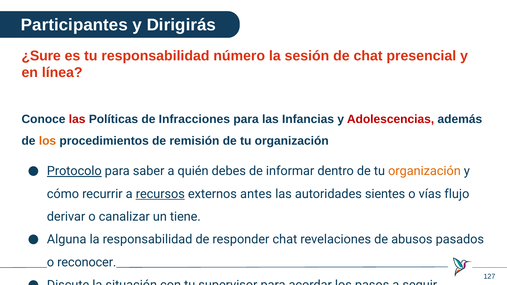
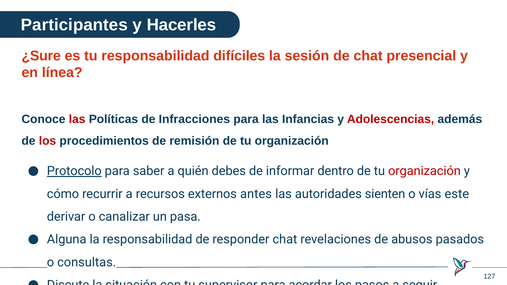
Dirigirás: Dirigirás -> Hacerles (181, 25)
número: número -> difíciles (239, 56)
los colour: orange -> red (48, 141)
organización colour: orange -> red (424, 171)
recursos underline: present -> none (160, 194)
sientes: sientes -> sienten (385, 194)
flujo: flujo -> este (457, 194)
tiene: tiene -> pasa (185, 217)
reconocer: reconocer -> consultas (87, 262)
